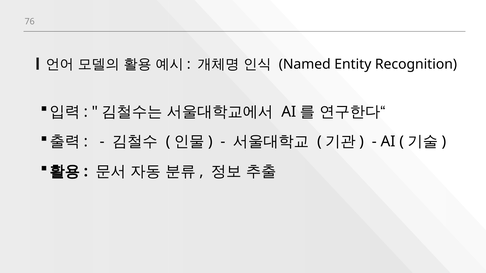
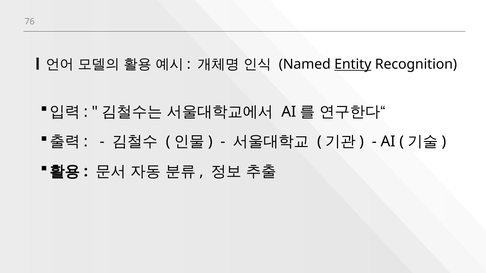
Entity underline: none -> present (353, 64)
